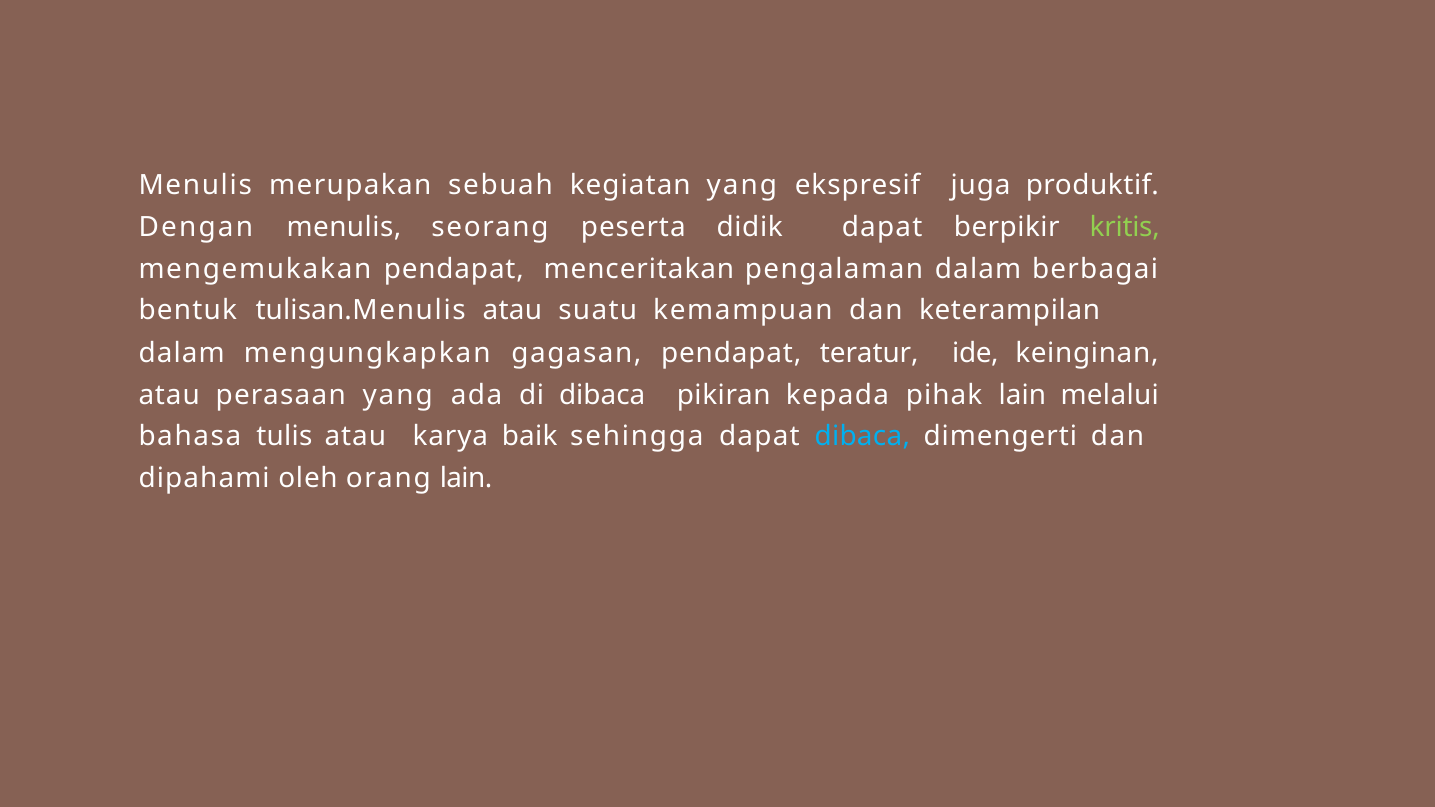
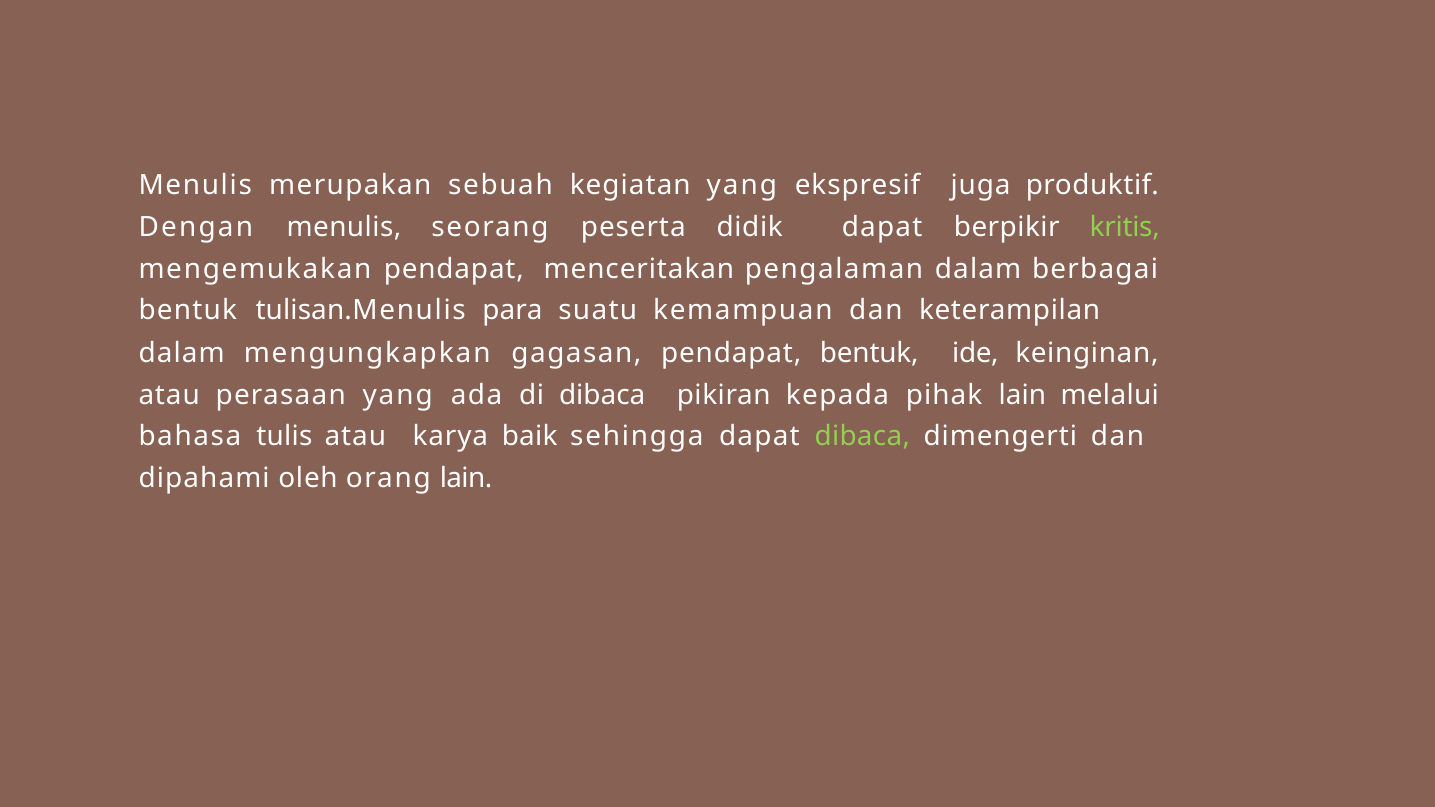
tulisan.Menulis atau: atau -> para (512, 311)
pendapat teratur: teratur -> bentuk (869, 353)
dibaca colour: light blue -> light green (862, 437)
